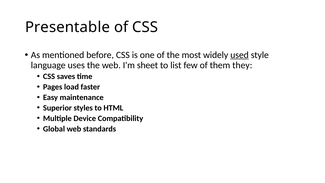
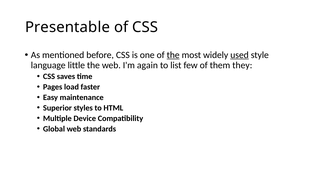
the underline: none -> present (173, 55)
uses: uses -> little (76, 65)
sheet: sheet -> again (147, 65)
